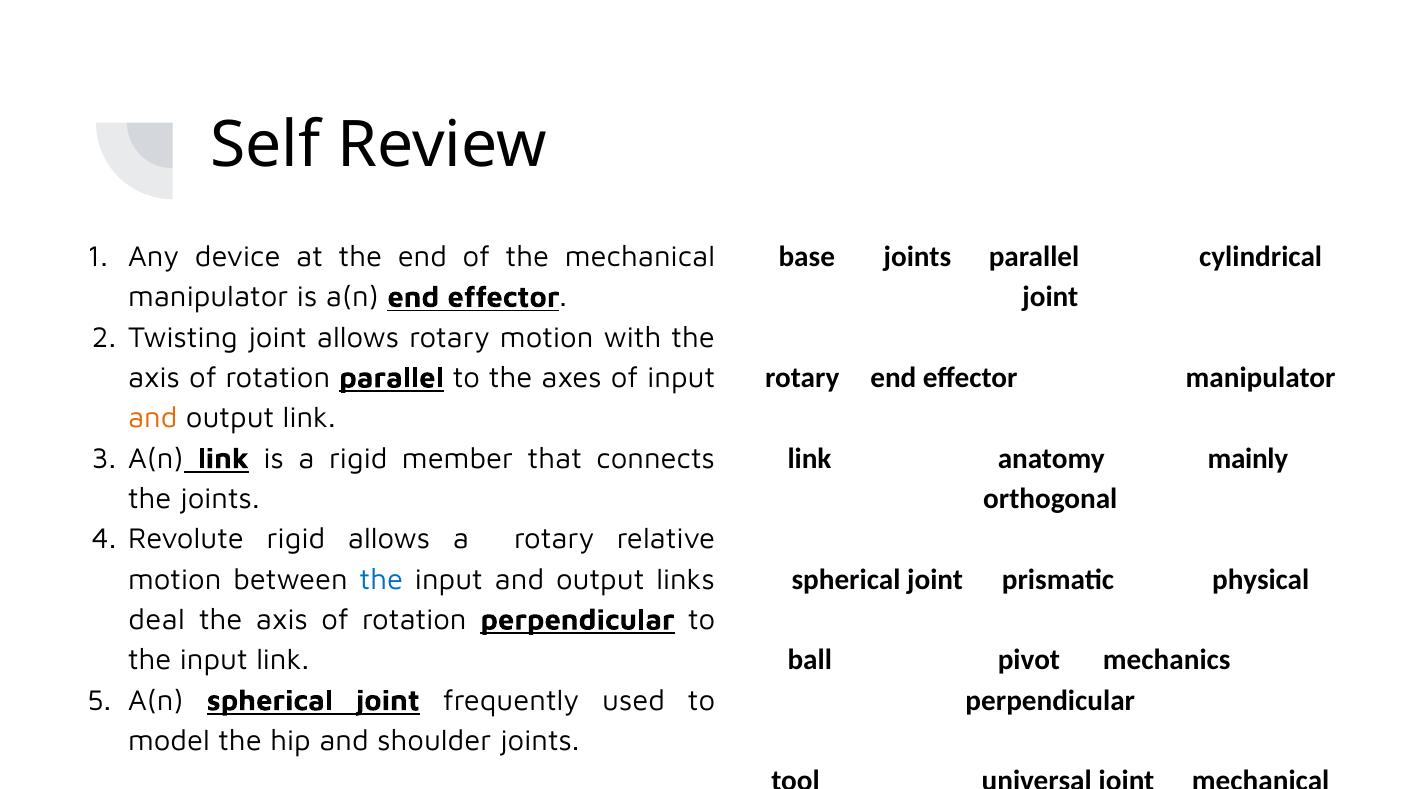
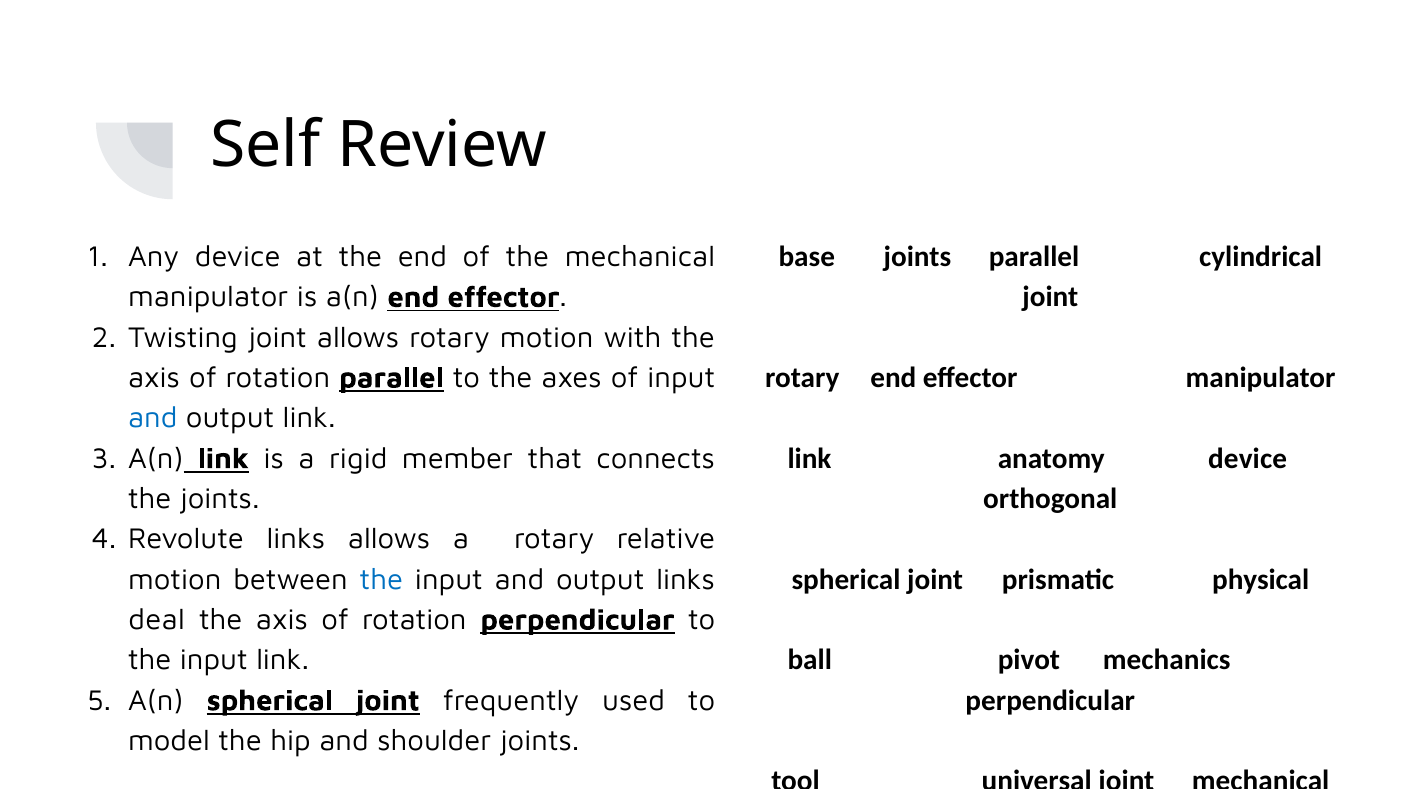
and colour: orange -> blue (153, 418)
anatomy mainly: mainly -> device (1248, 458)
Revolute rigid: rigid -> links (296, 539)
